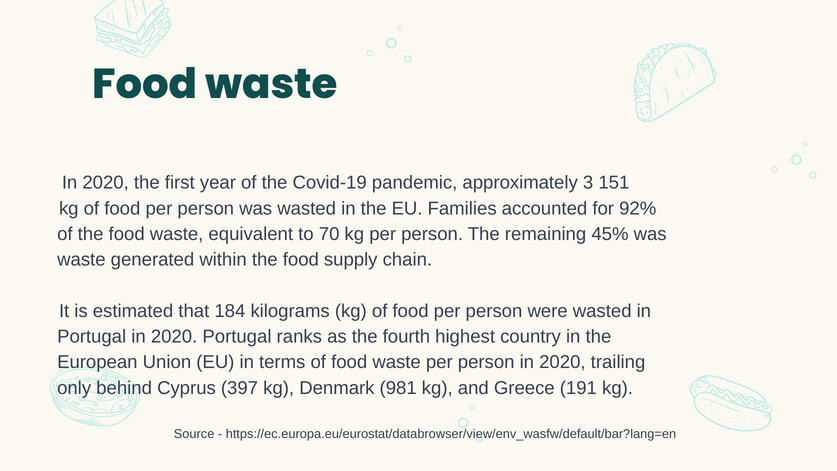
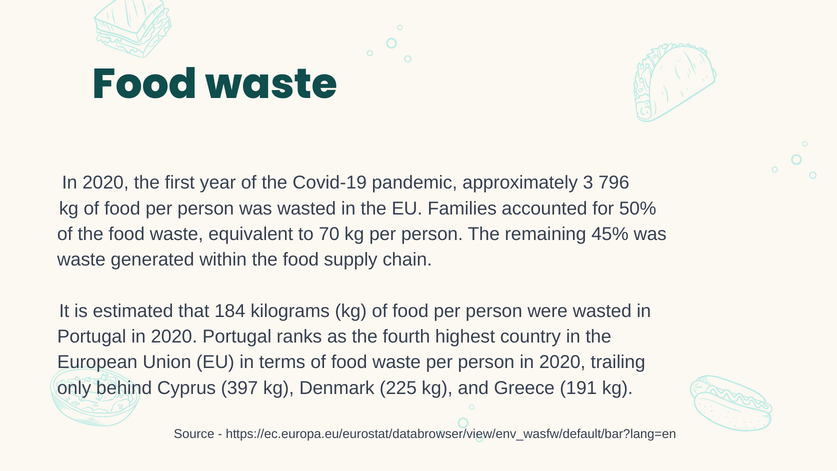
151: 151 -> 796 (614, 183)
92%: 92% -> 50% (638, 208)
981: 981 -> 225 (398, 388)
